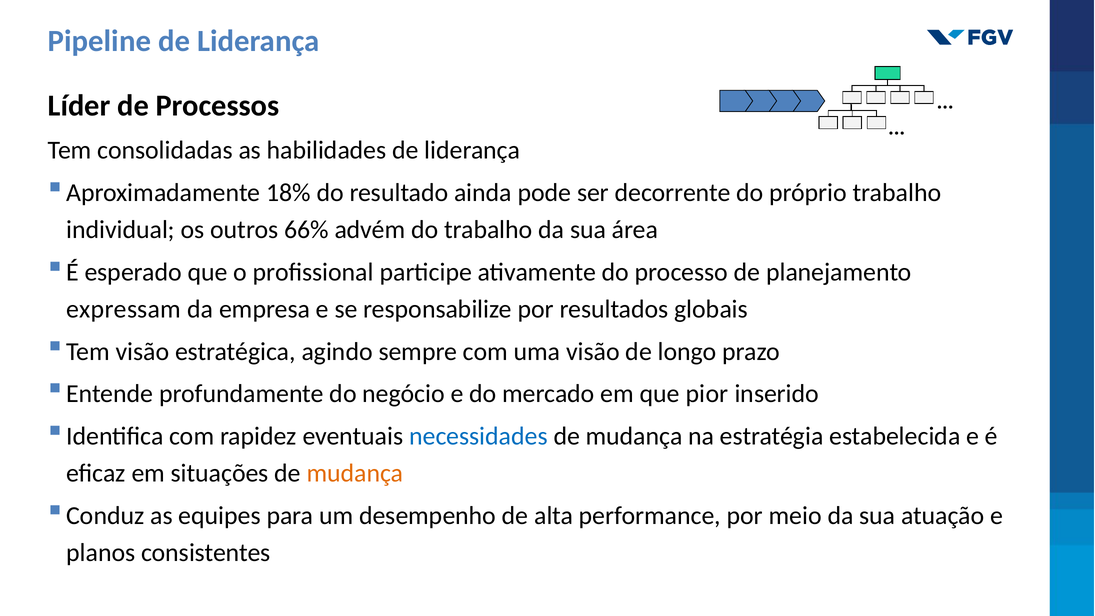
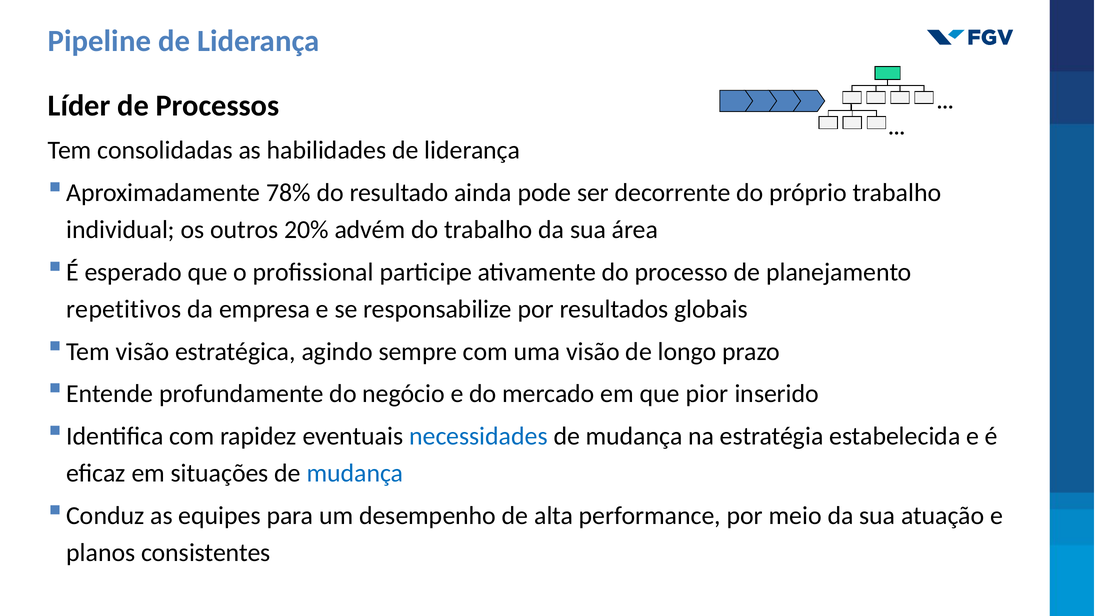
18%: 18% -> 78% (288, 193)
66%: 66% -> 20% (306, 230)
expressam: expressam -> repetitivos (124, 309)
mudança colour: orange -> blue (355, 473)
